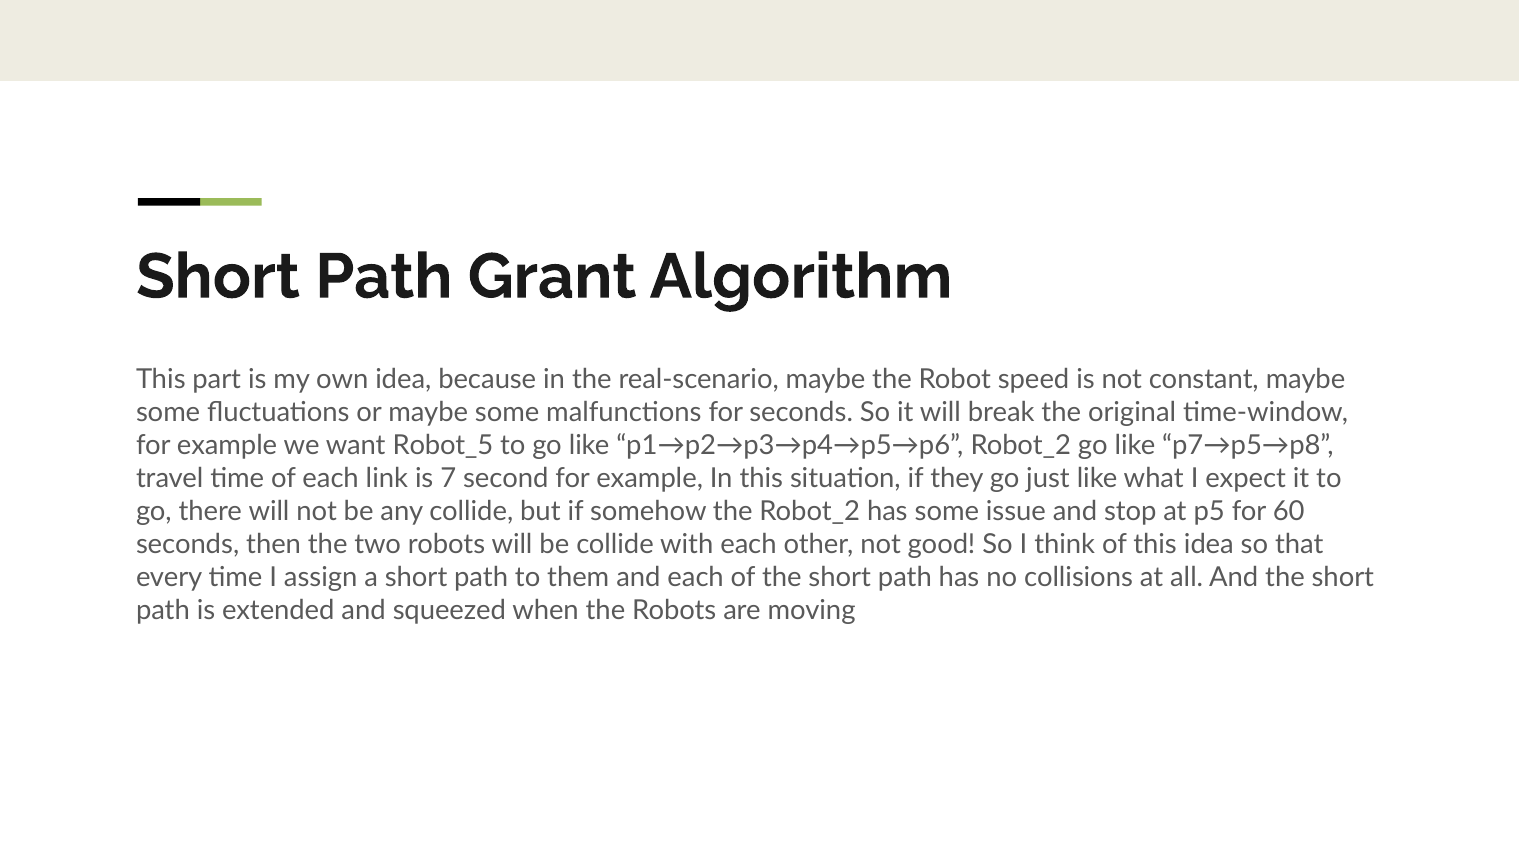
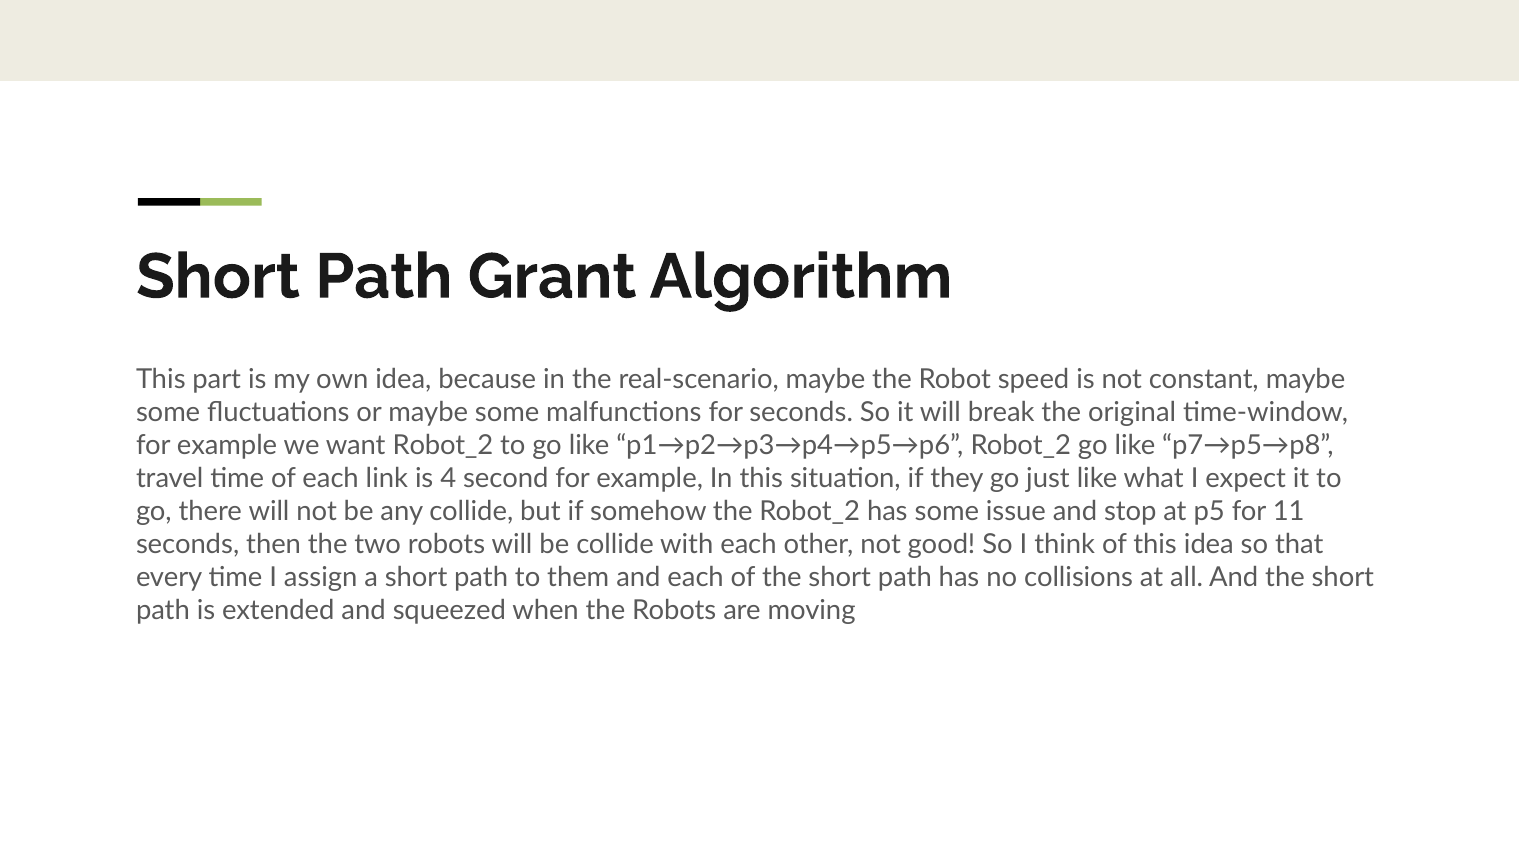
want Robot_5: Robot_5 -> Robot_2 (443, 445)
7: 7 -> 4 (448, 478)
60: 60 -> 11 (1289, 511)
